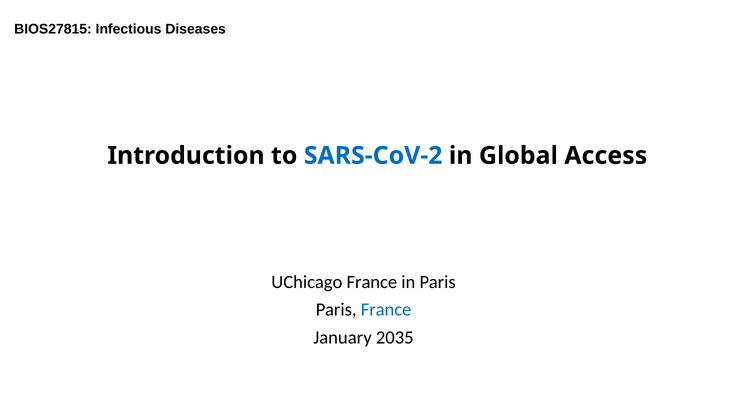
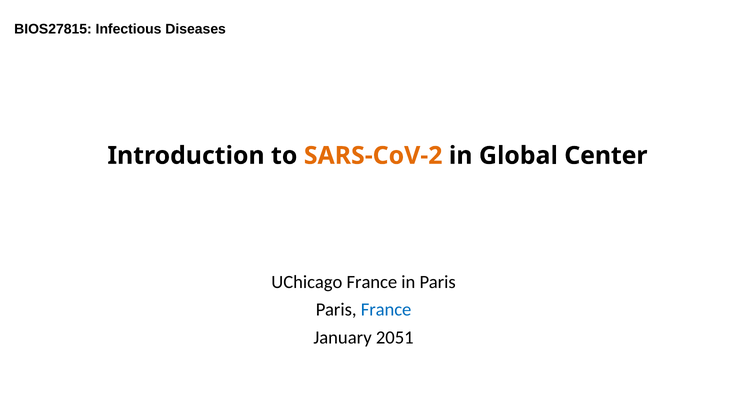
SARS-CoV-2 colour: blue -> orange (373, 156)
Access: Access -> Center (606, 156)
2035: 2035 -> 2051 (395, 338)
